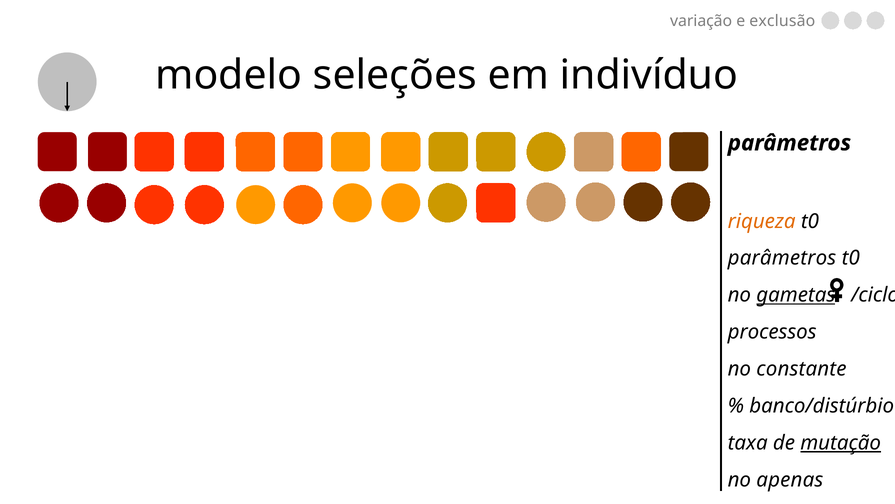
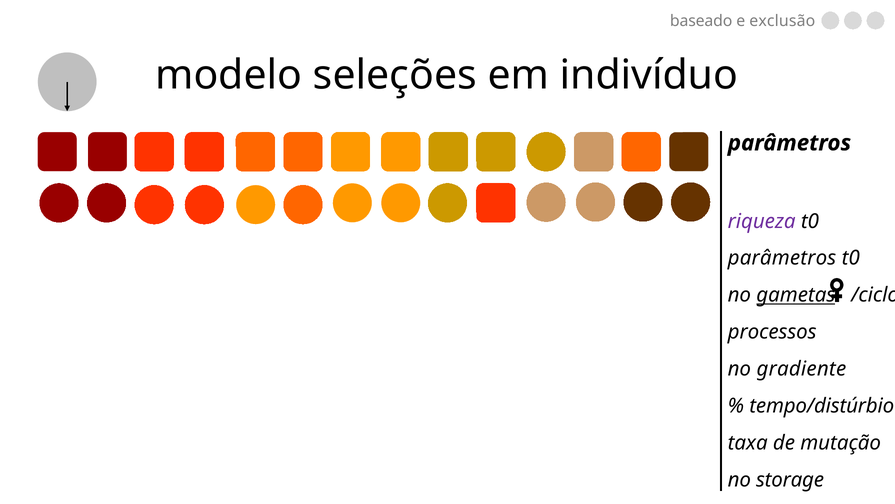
variação: variação -> baseado (701, 21)
riqueza colour: orange -> purple (762, 221)
constante: constante -> gradiente (801, 369)
banco/distúrbio: banco/distúrbio -> tempo/distúrbio (822, 405)
mutação underline: present -> none (841, 442)
apenas: apenas -> storage (790, 479)
